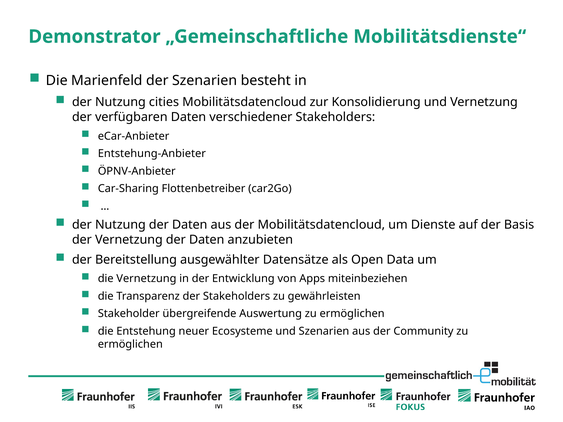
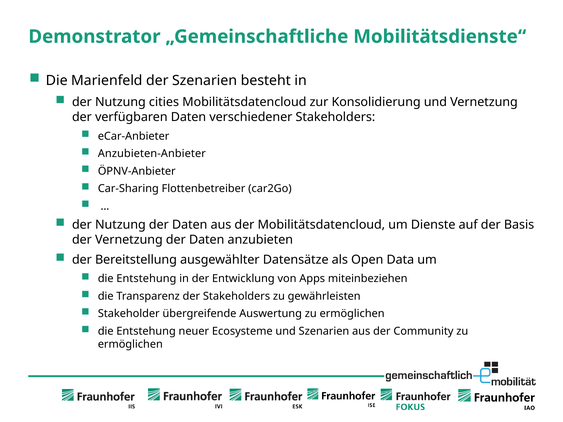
Entstehung-Anbieter: Entstehung-Anbieter -> Anzubieten-Anbieter (152, 154)
Vernetzung: Vernetzung -> Entstehung (146, 279)
